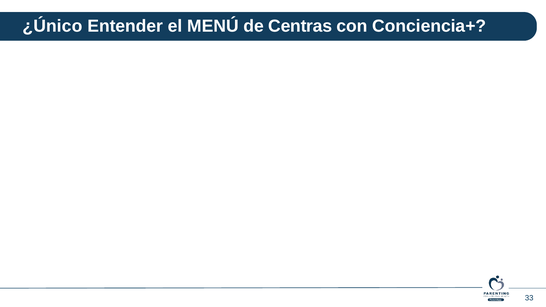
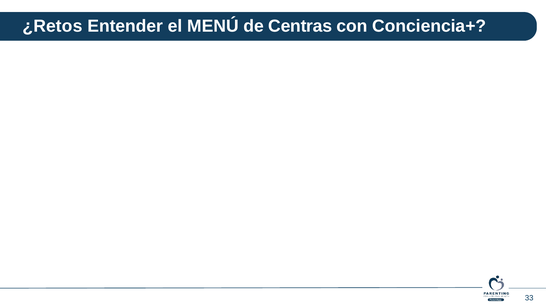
¿Único: ¿Único -> ¿Retos (52, 26)
